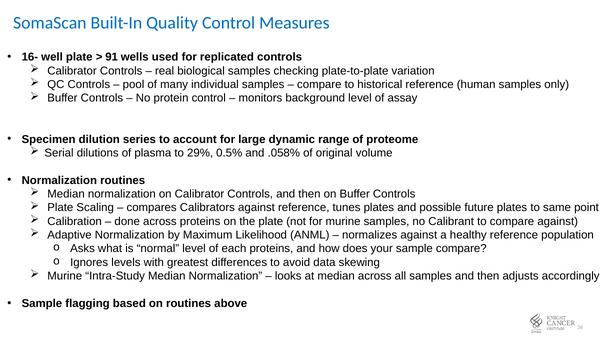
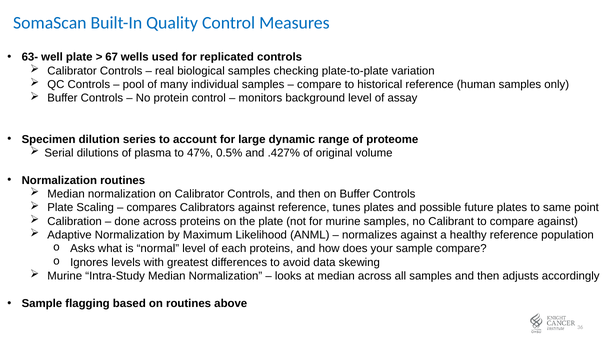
16-: 16- -> 63- (30, 57)
91: 91 -> 67 (112, 57)
29%: 29% -> 47% (200, 153)
.058%: .058% -> .427% (284, 153)
